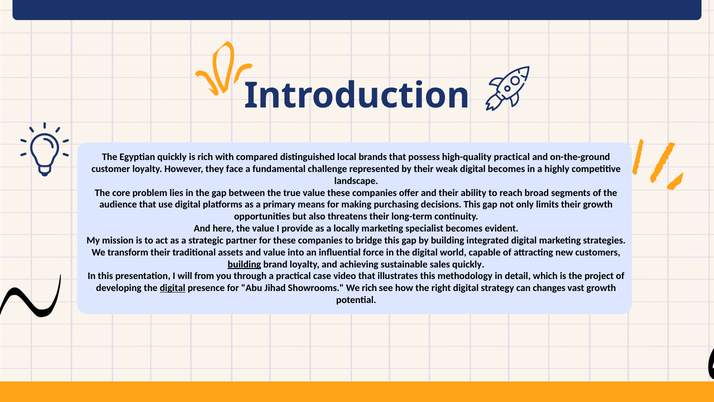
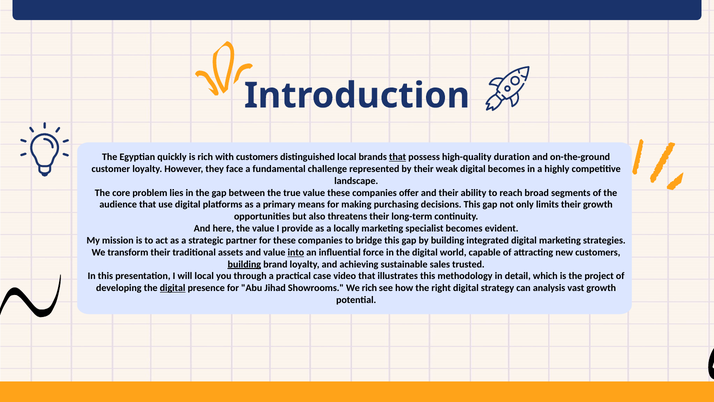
with compared: compared -> customers (257, 157)
that underline: none -> present (398, 157)
high-quality practical: practical -> duration (512, 157)
into underline: none -> present (296, 252)
sales quickly: quickly -> trusted (468, 264)
will from: from -> local (204, 276)
changes: changes -> analysis (549, 288)
